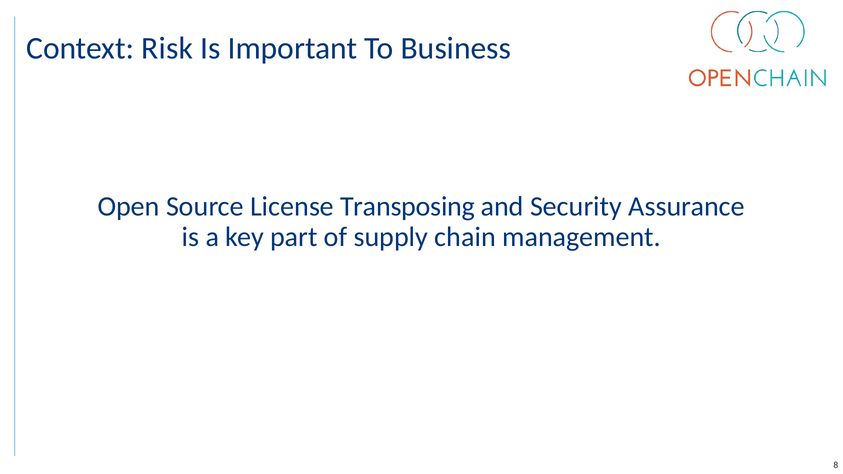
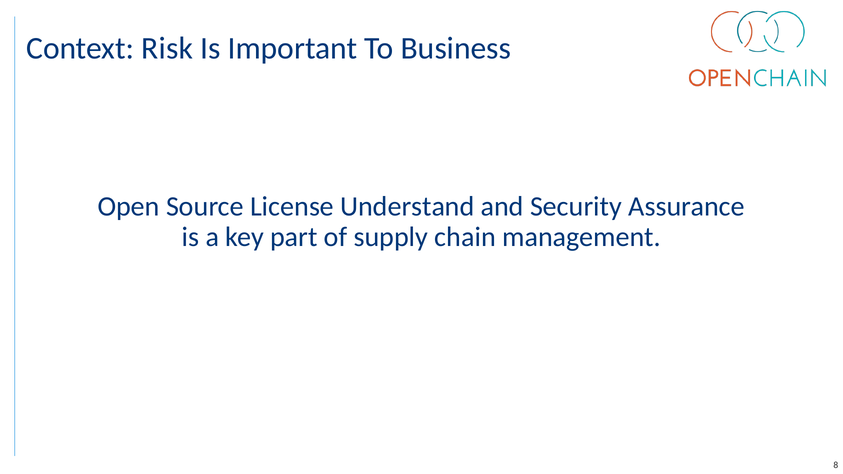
Transposing: Transposing -> Understand (407, 207)
